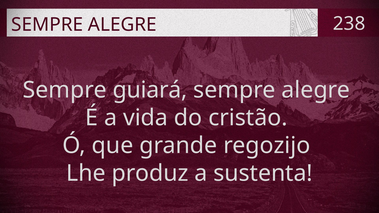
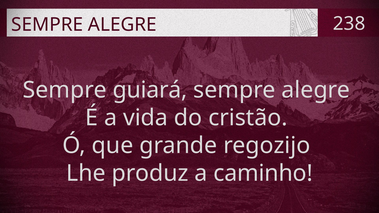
sustenta: sustenta -> caminho (263, 173)
